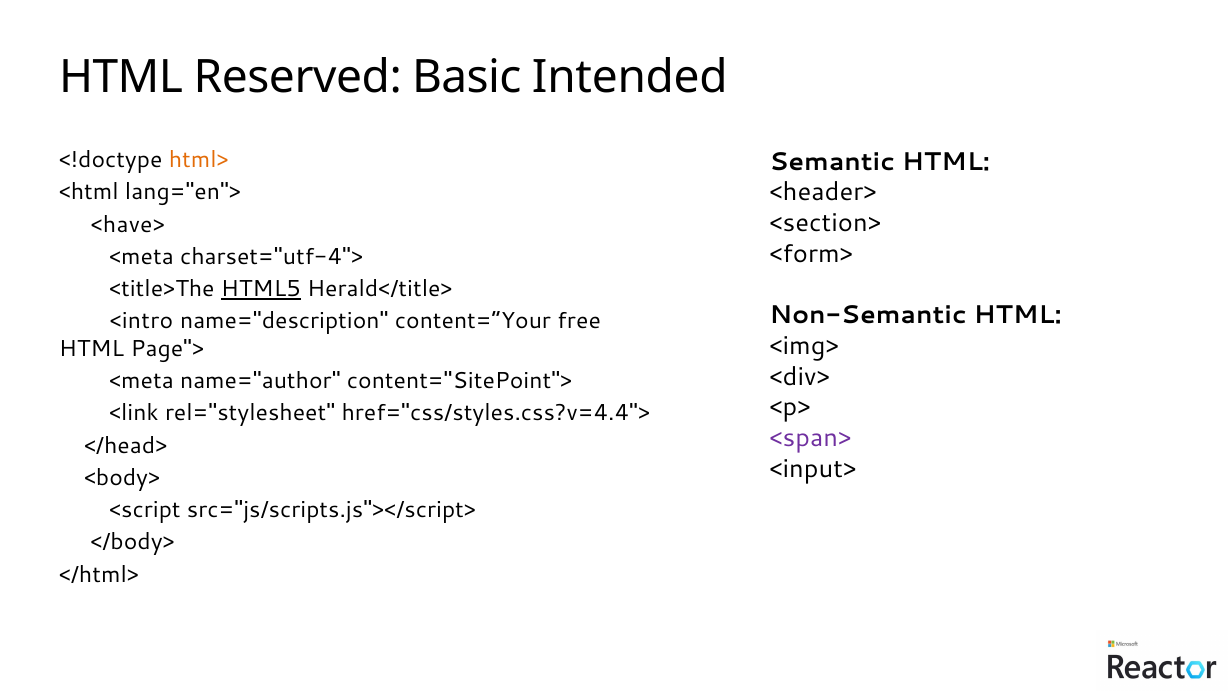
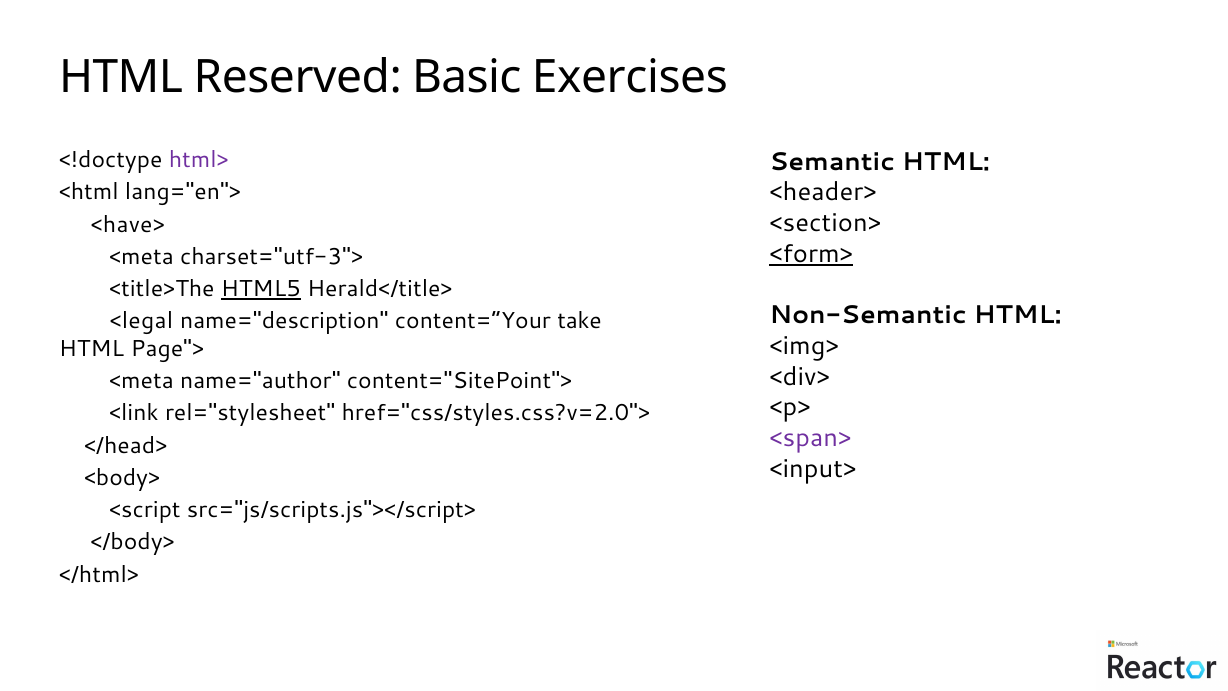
Intended: Intended -> Exercises (630, 77)
html> colour: orange -> purple (199, 160)
<form> underline: none -> present (811, 254)
charset="utf-4">: charset="utf-4"> -> charset="utf-3"> (272, 257)
<intro: <intro -> <legal (141, 321)
free: free -> take (580, 321)
href="css/styles.css?v=4.4">: href="css/styles.css?v=4.4"> -> href="css/styles.css?v=2.0"> (496, 413)
